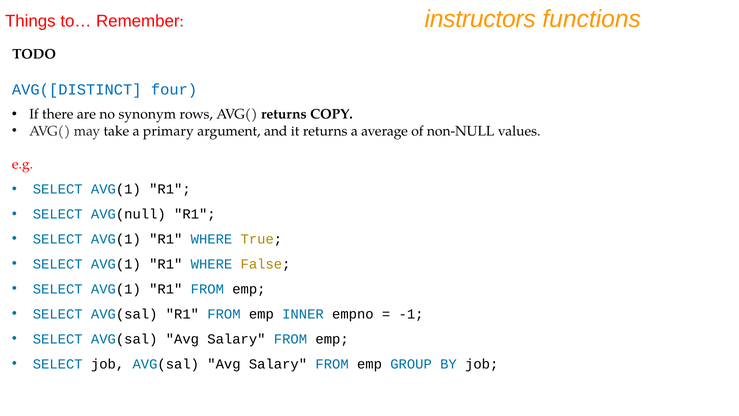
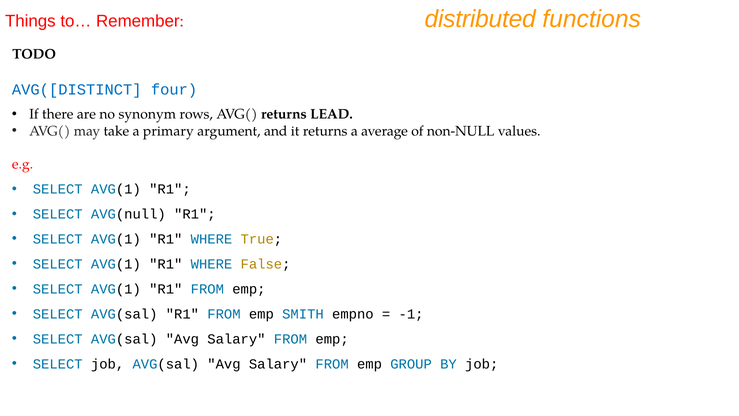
instructors: instructors -> distributed (480, 19)
COPY: COPY -> LEAD (331, 114)
INNER: INNER -> SMITH (303, 314)
